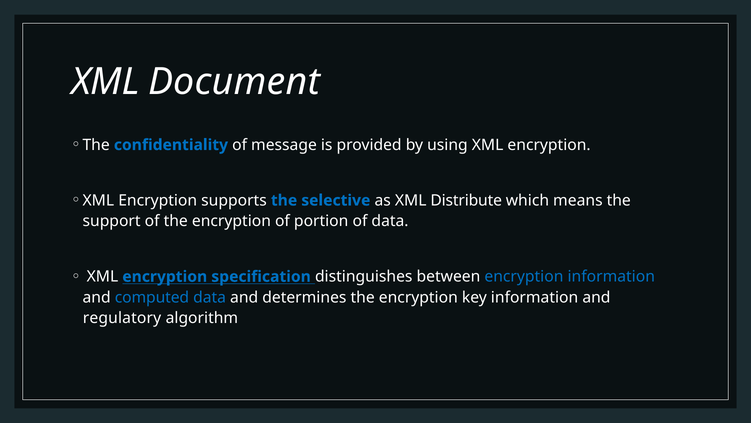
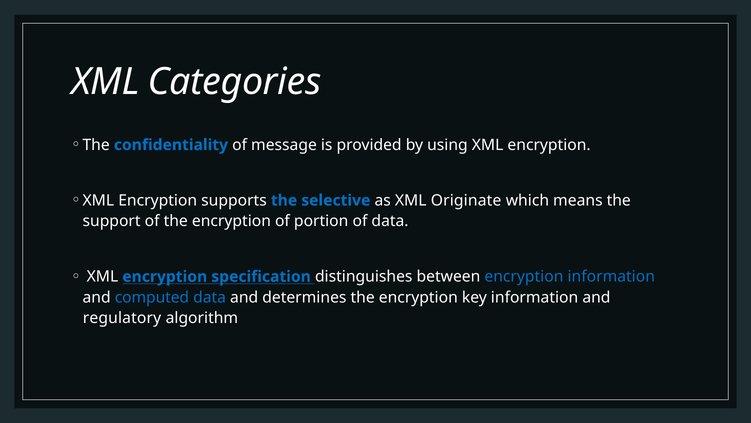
Document: Document -> Categories (234, 82)
Distribute: Distribute -> Originate (466, 200)
